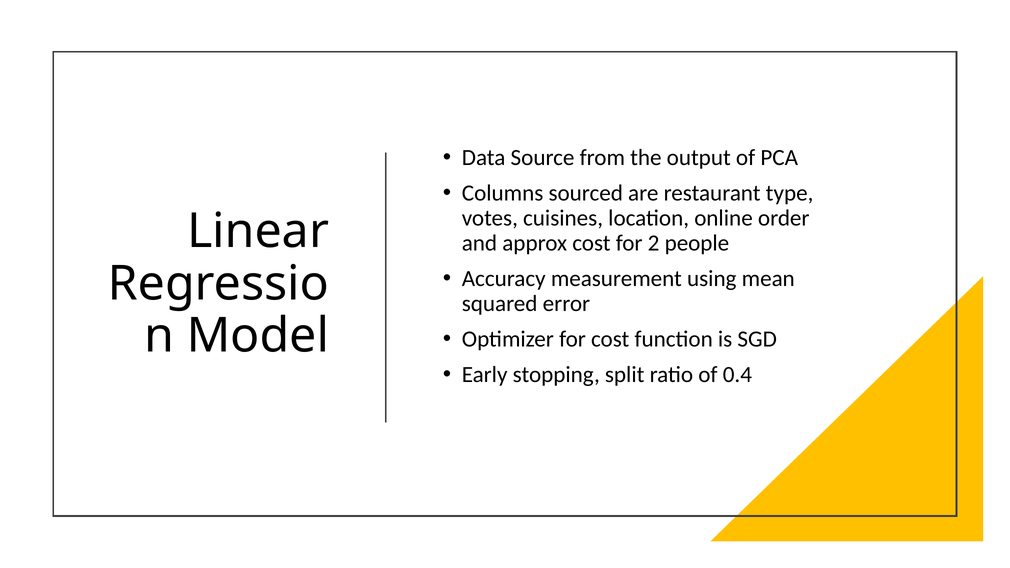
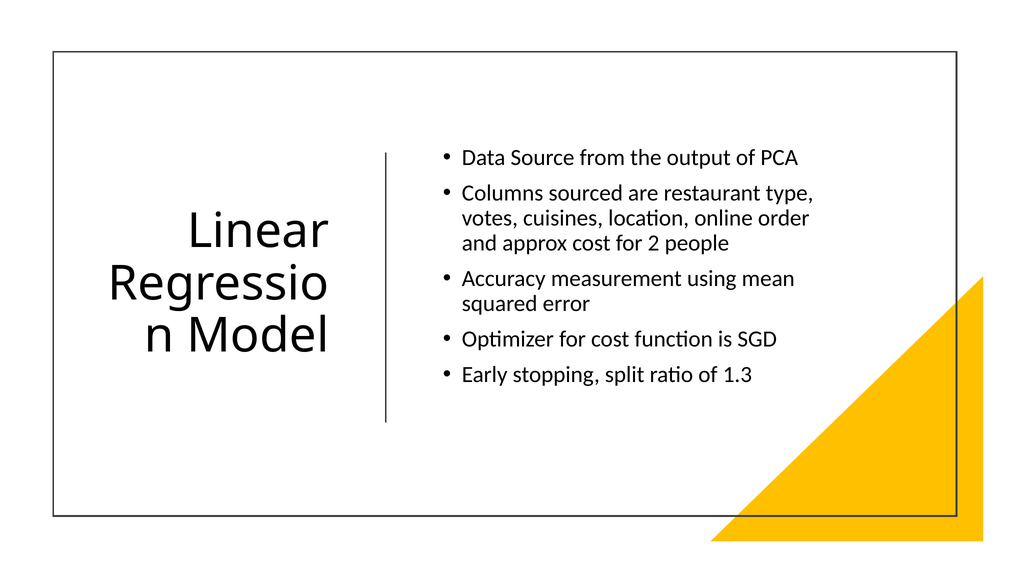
0.4: 0.4 -> 1.3 (737, 375)
